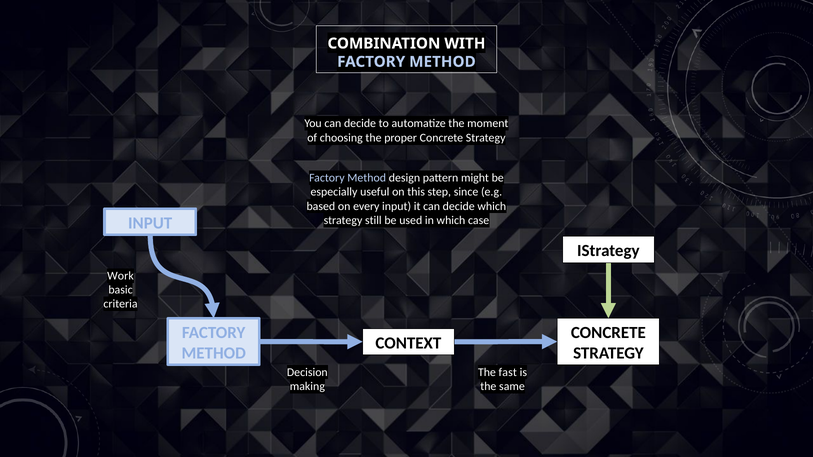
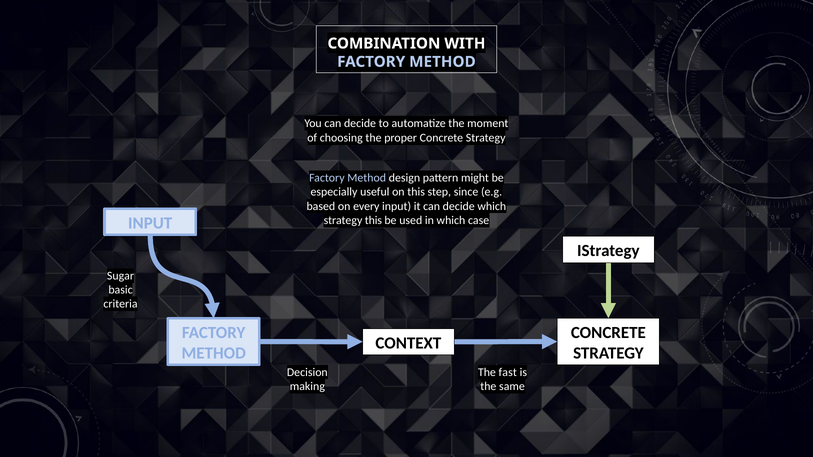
strategy still: still -> this (373, 220)
Work: Work -> Sugar (121, 276)
